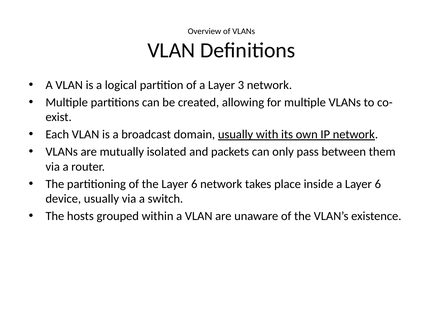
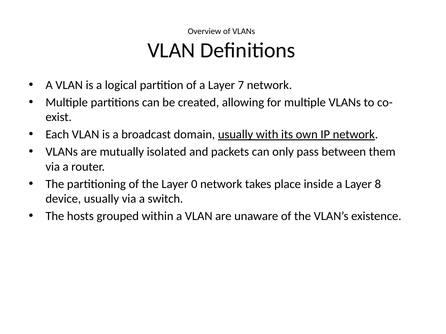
3: 3 -> 7 (241, 85)
the Layer 6: 6 -> 0 (194, 184)
a Layer 6: 6 -> 8 (378, 184)
